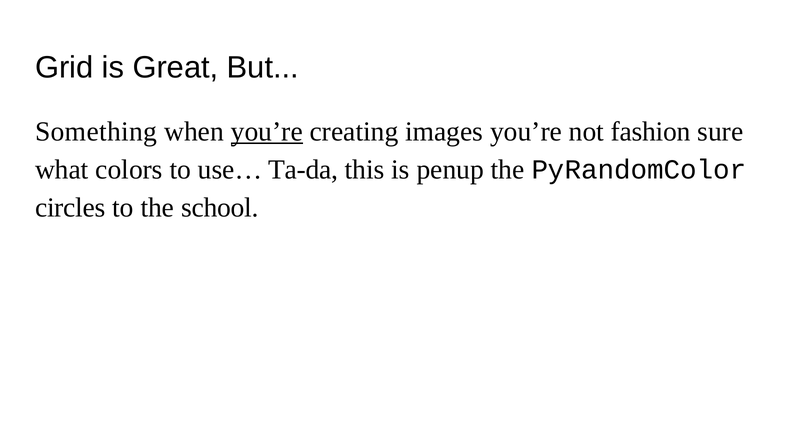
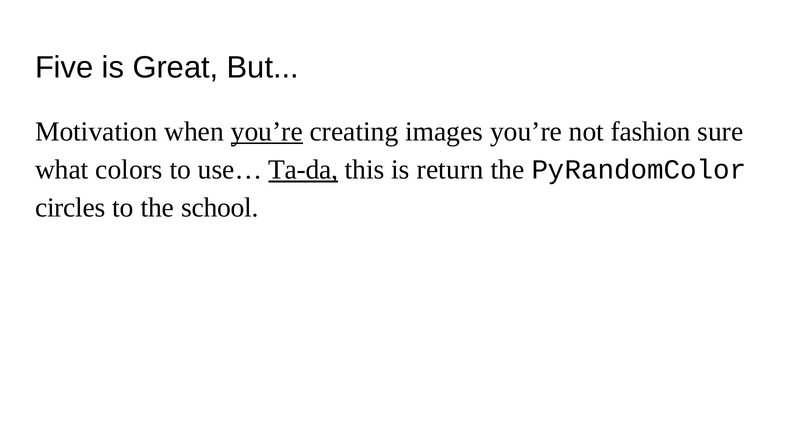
Grid: Grid -> Five (64, 67)
Something: Something -> Motivation (96, 132)
Ta-da underline: none -> present (303, 170)
penup: penup -> return (450, 170)
